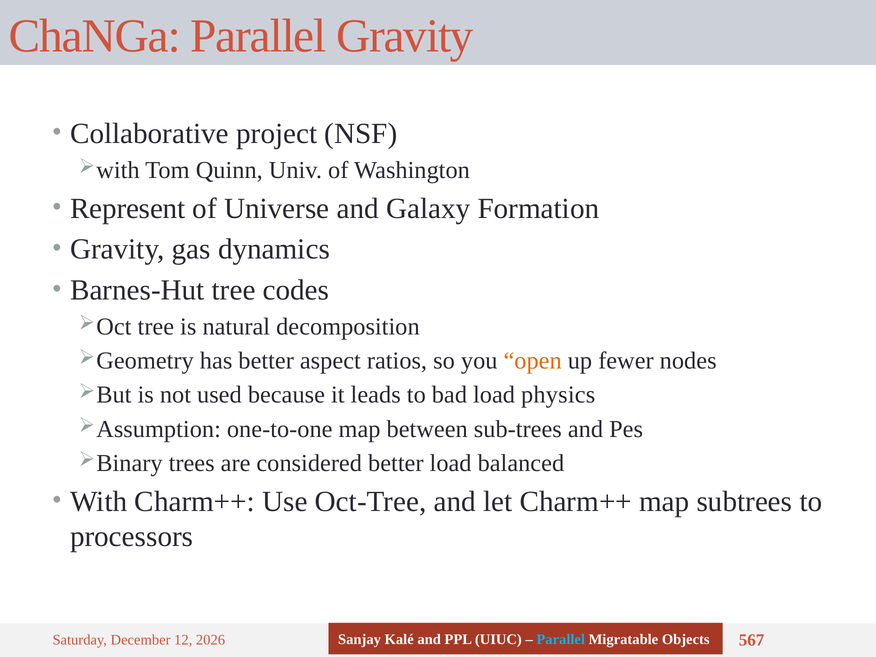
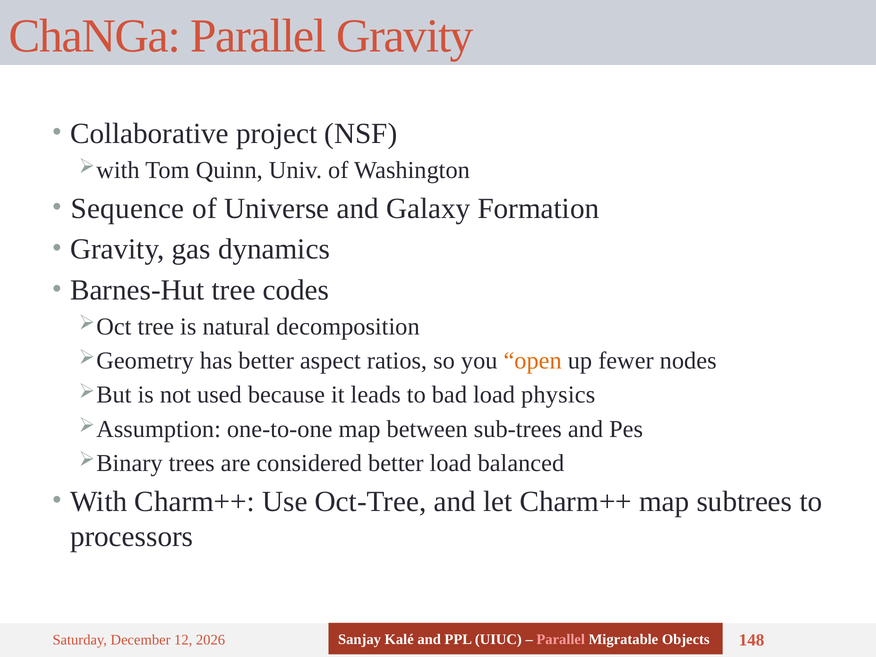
Represent: Represent -> Sequence (127, 208)
Parallel colour: light blue -> pink (561, 640)
567: 567 -> 148 (752, 640)
